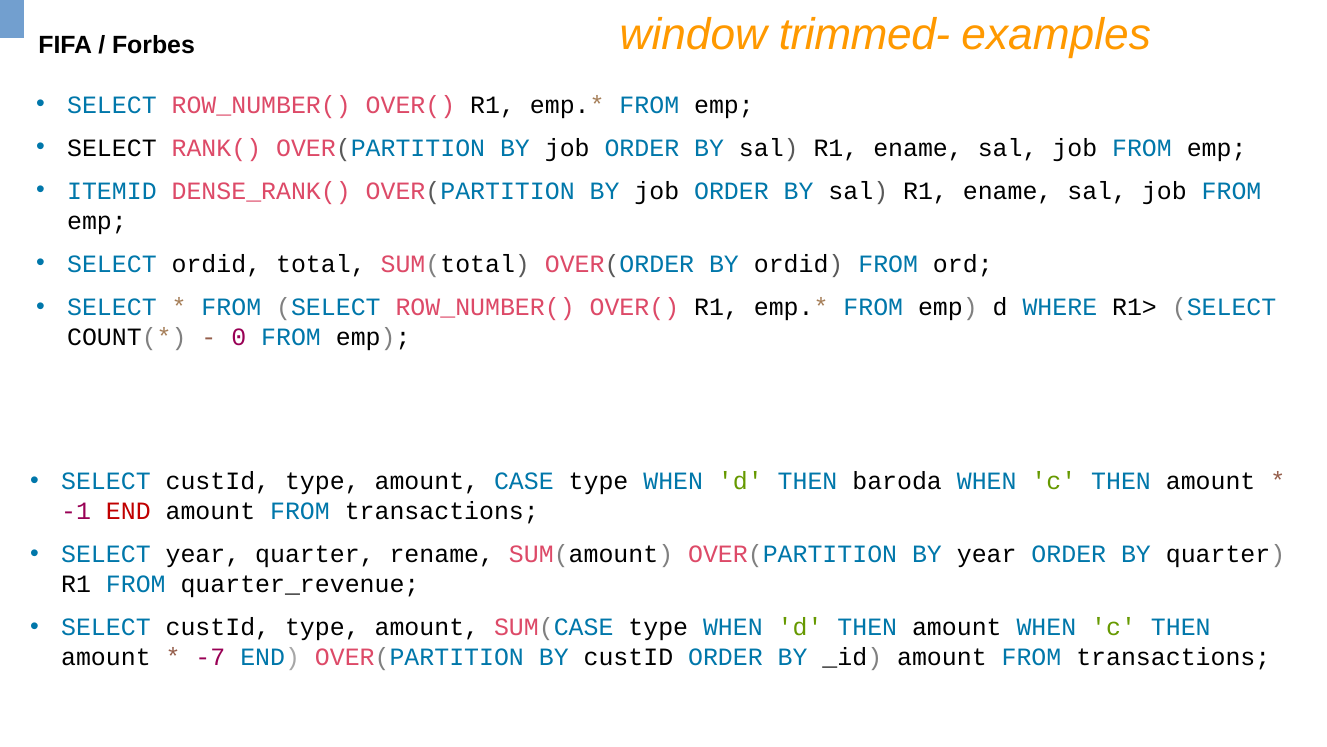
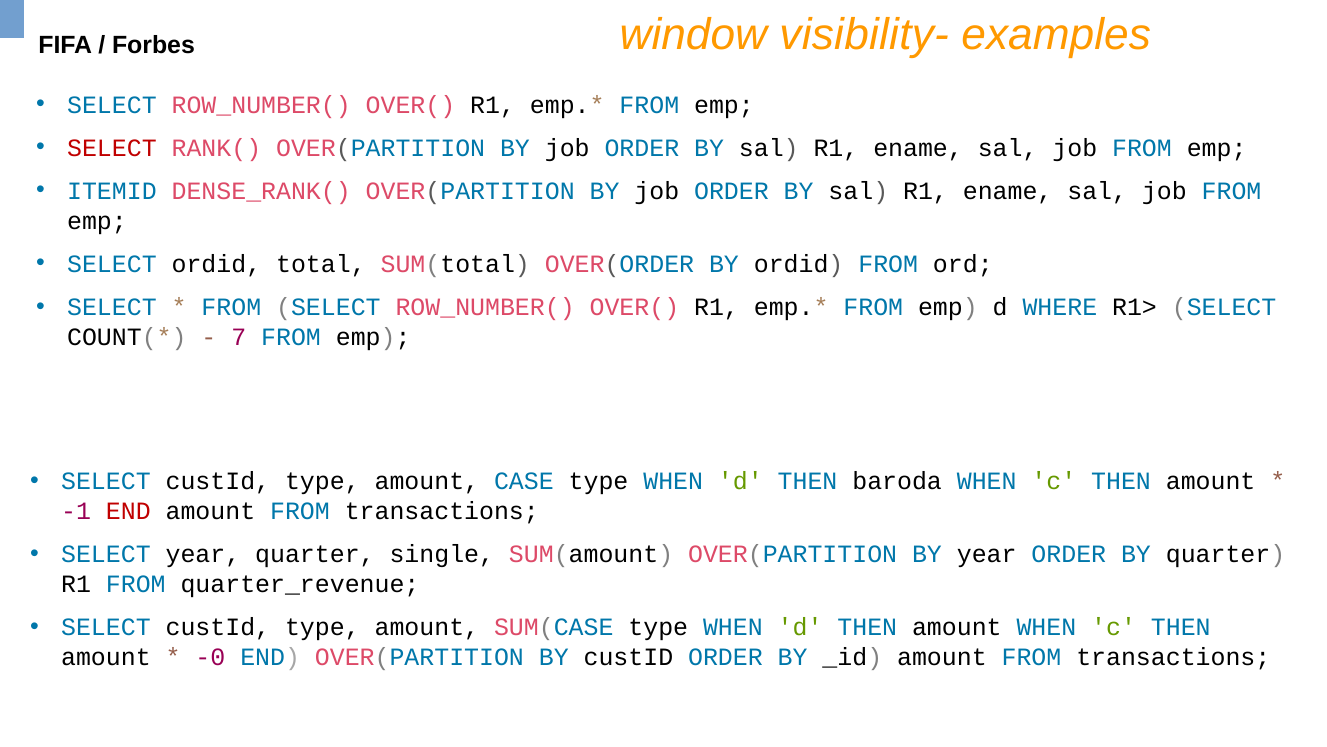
trimmed-: trimmed- -> visibility- (864, 35)
SELECT colour: black -> red (112, 148)
0: 0 -> 7 (239, 337)
rename: rename -> single (442, 554)
-7: -7 -> -0 (210, 657)
